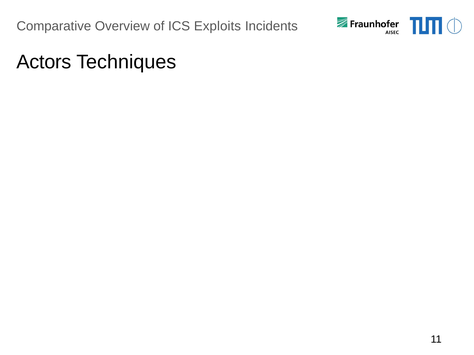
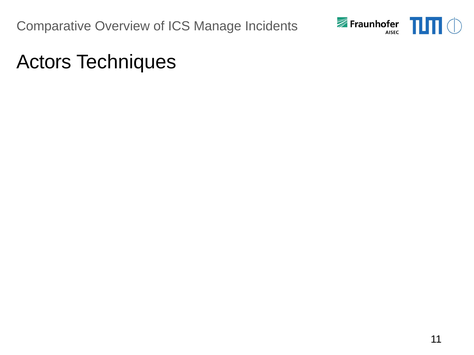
Exploits: Exploits -> Manage (218, 26)
